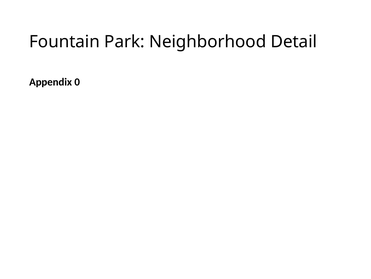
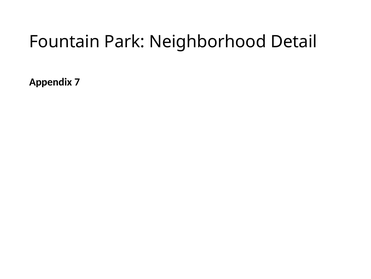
0: 0 -> 7 (77, 82)
